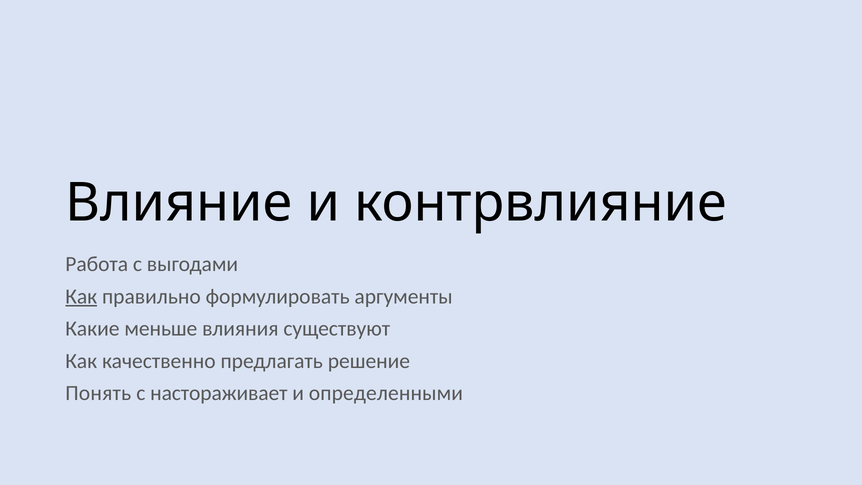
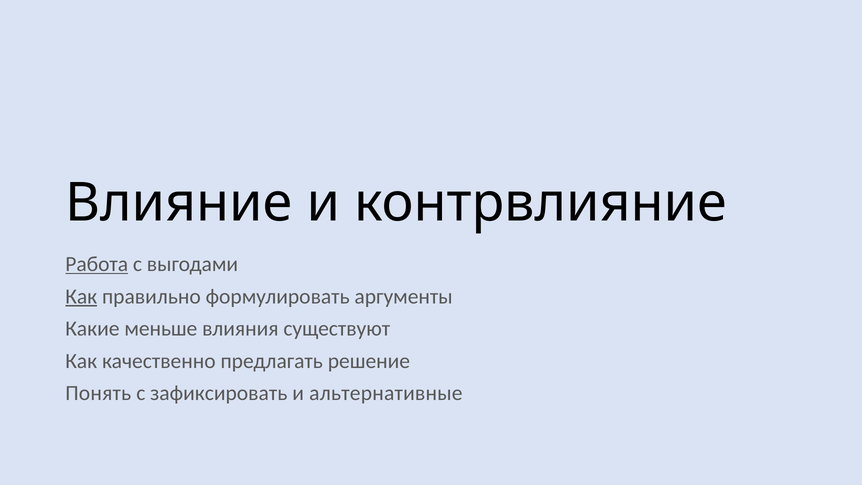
Работа underline: none -> present (97, 264)
настораживает: настораживает -> зафиксировать (219, 393)
определенными: определенными -> альтернативные (386, 393)
